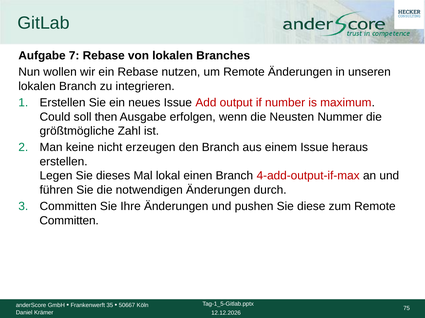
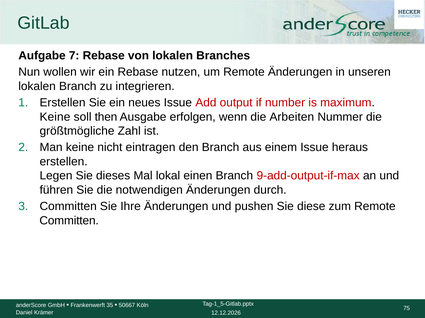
Could: Could -> Keine (55, 117)
Neusten: Neusten -> Arbeiten (292, 117)
erzeugen: erzeugen -> eintragen (151, 148)
4-add-output-if-max: 4-add-output-if-max -> 9-add-output-if-max (308, 176)
